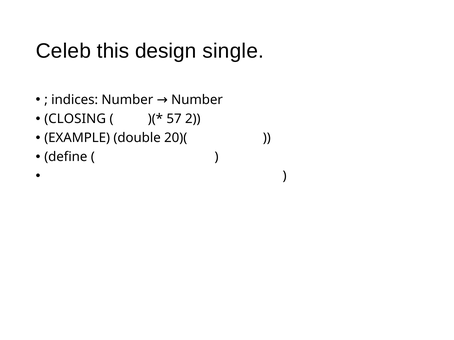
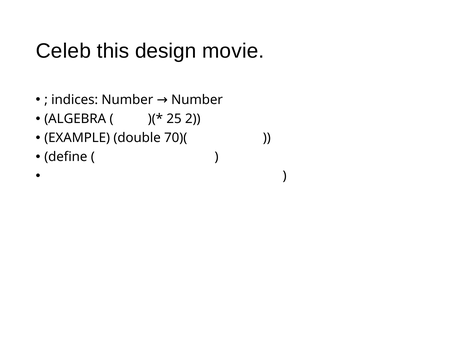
single: single -> movie (233, 51)
CLOSING: CLOSING -> ALGEBRA (75, 119)
57: 57 -> 25 (174, 119)
20)(: 20)( -> 70)( (176, 138)
